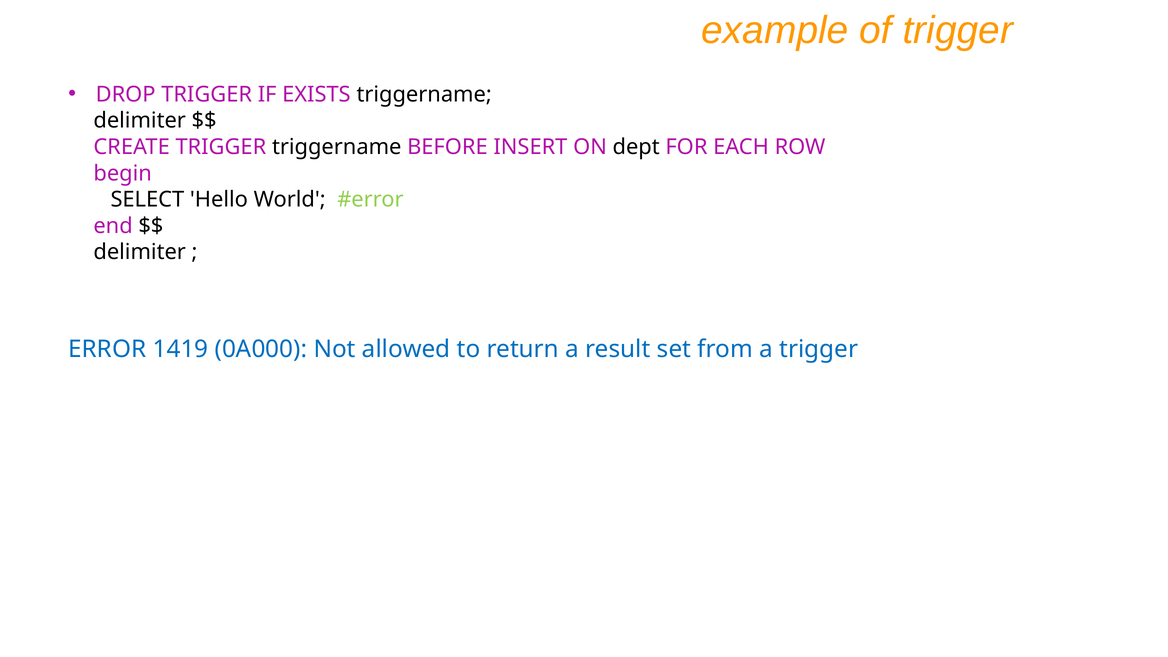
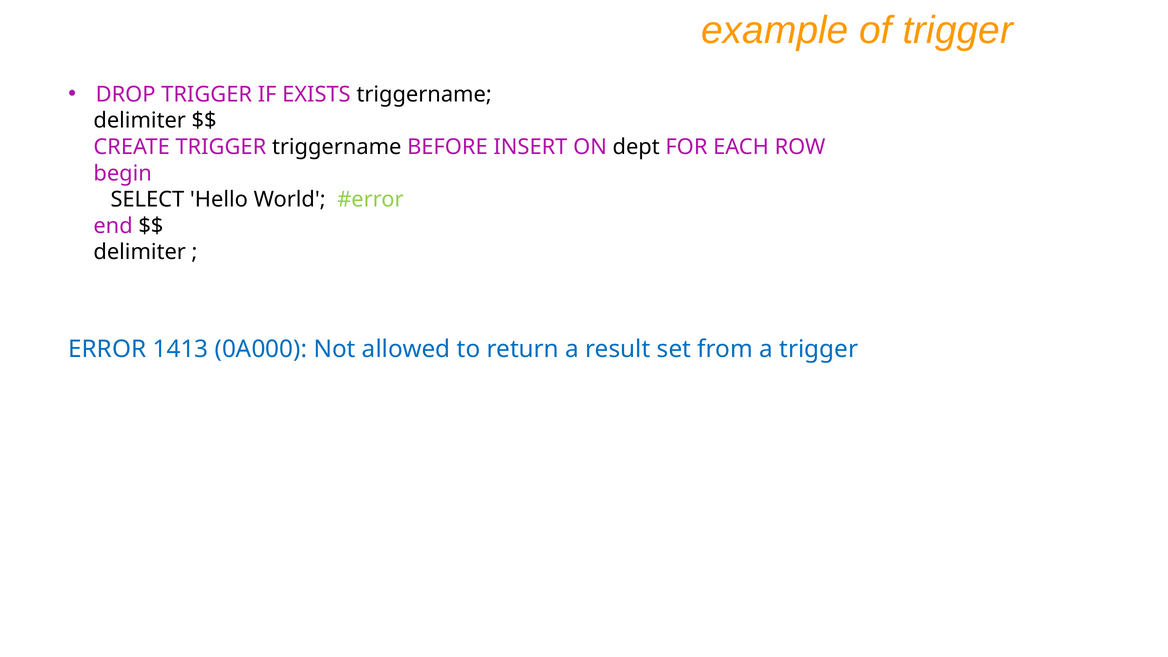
1419: 1419 -> 1413 (181, 349)
